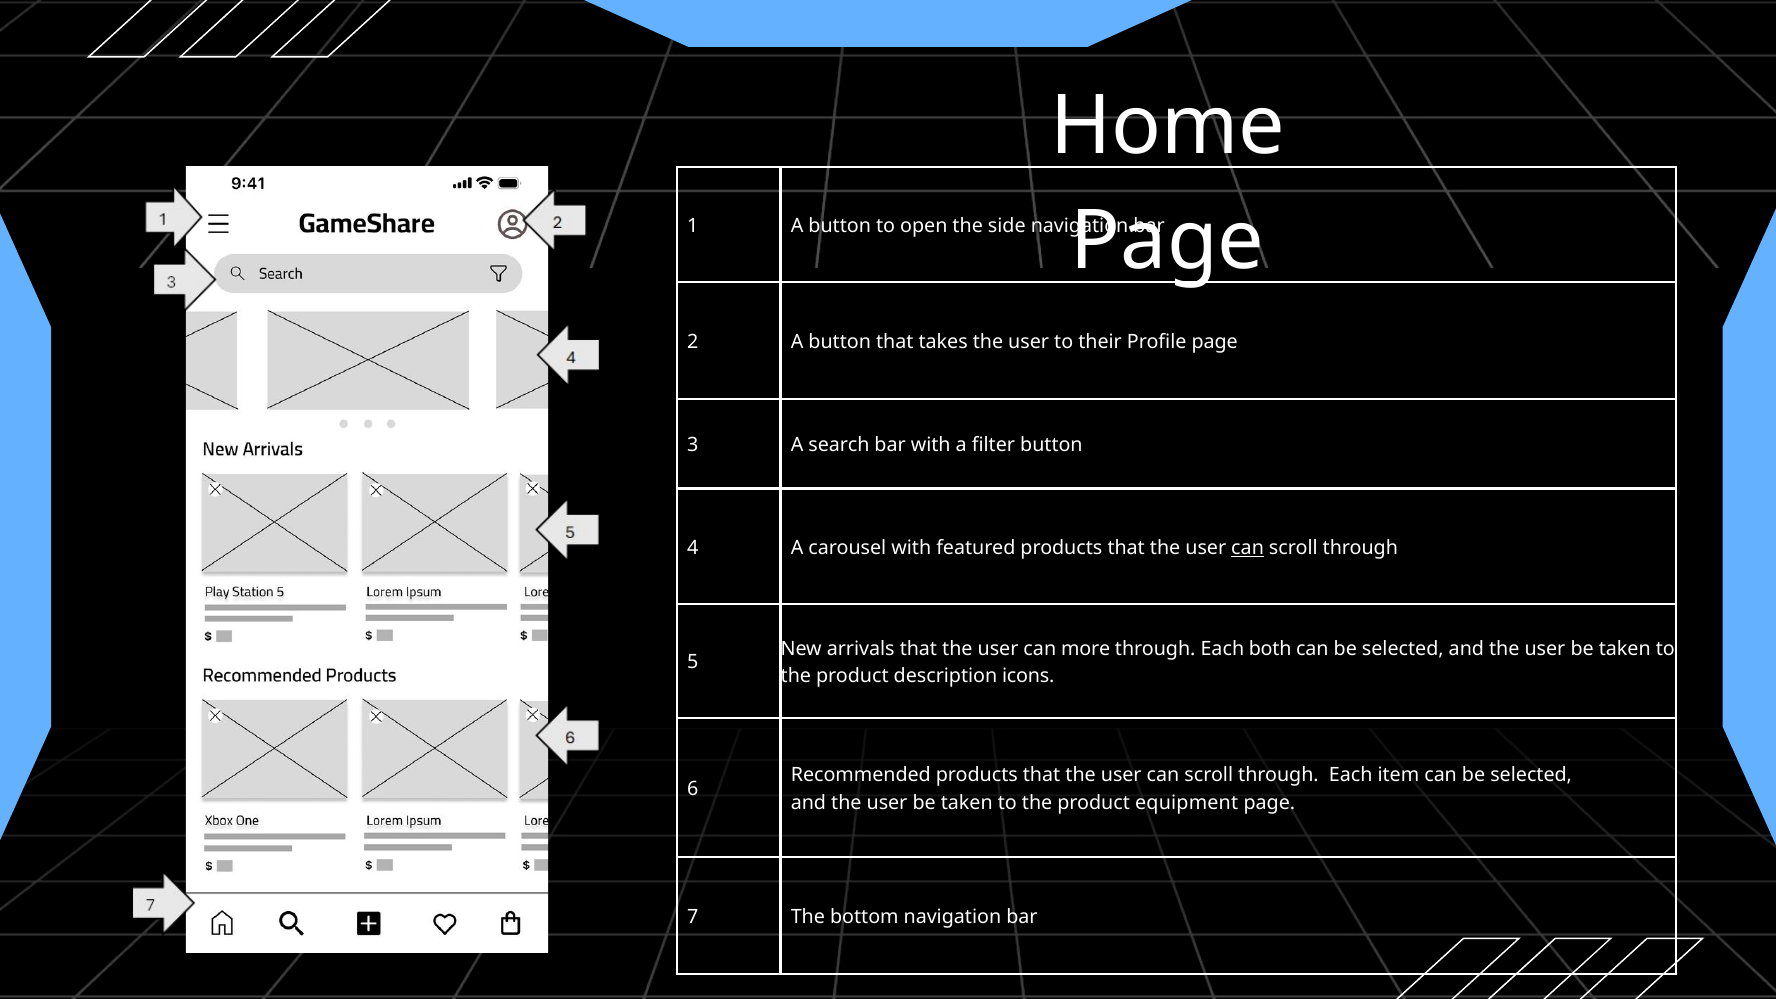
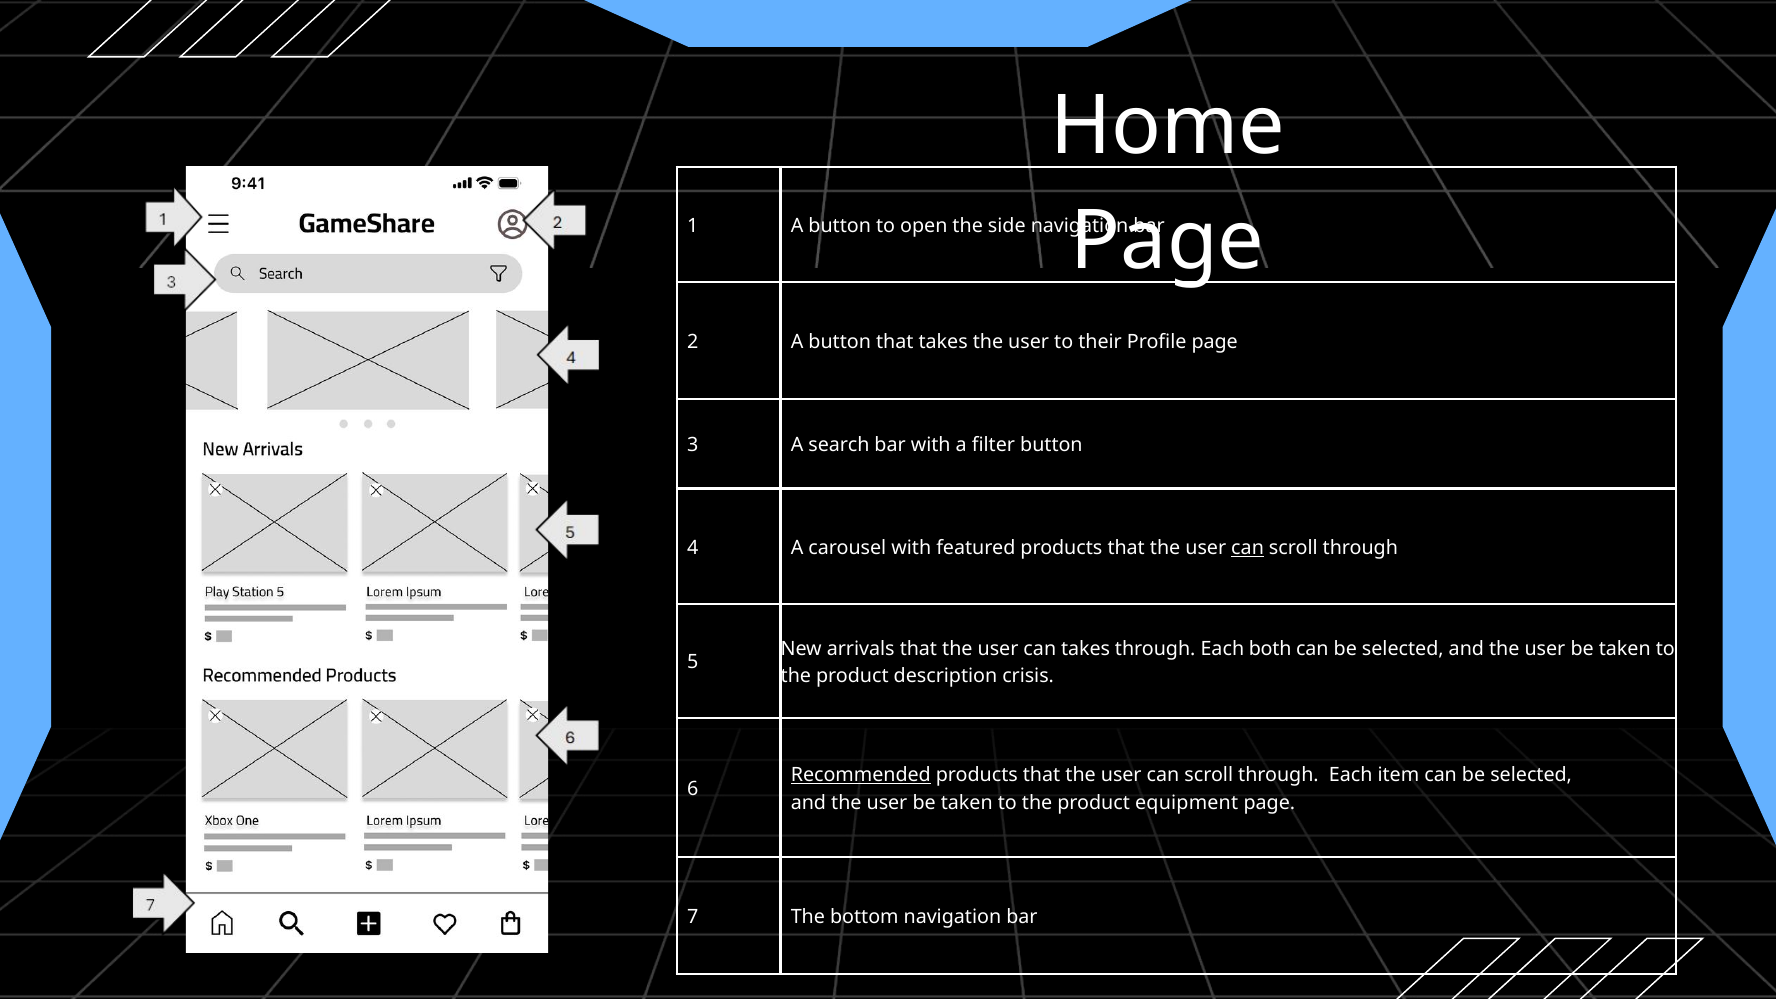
can more: more -> takes (1086, 649)
icons: icons -> crisis (1028, 676)
Recommended underline: none -> present (861, 775)
